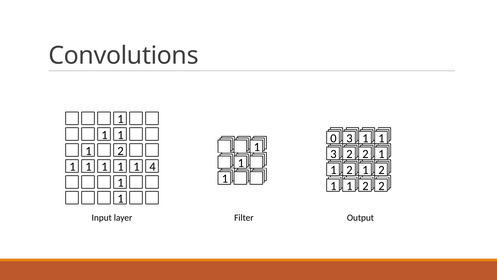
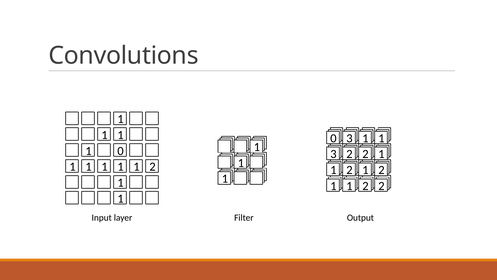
2: 2 -> 0 (120, 151)
4: 4 -> 2 (152, 167)
